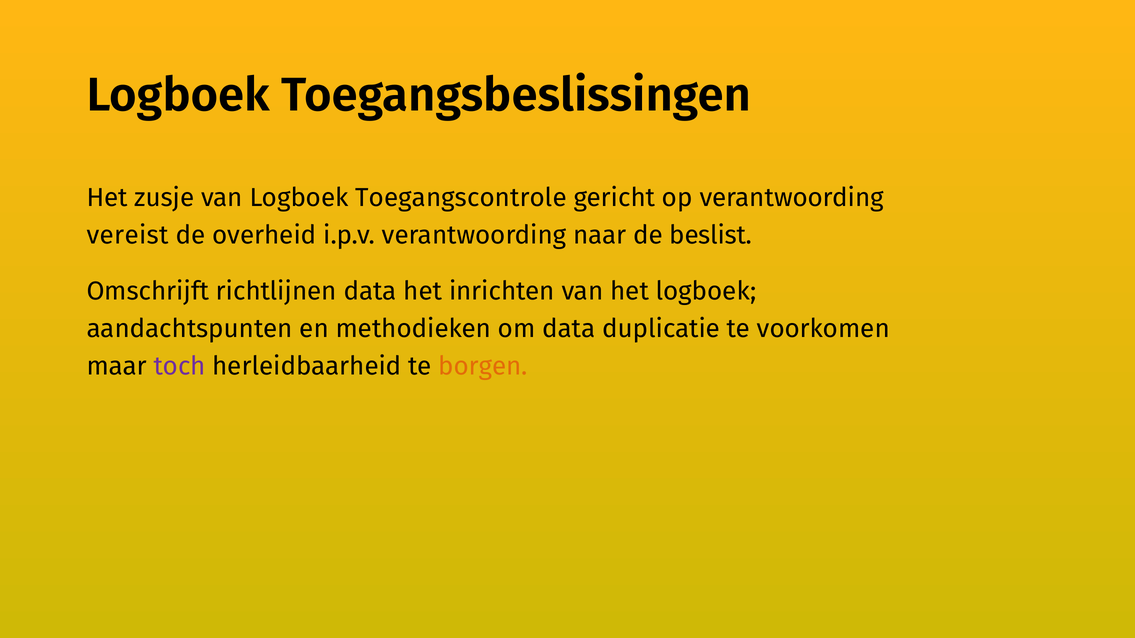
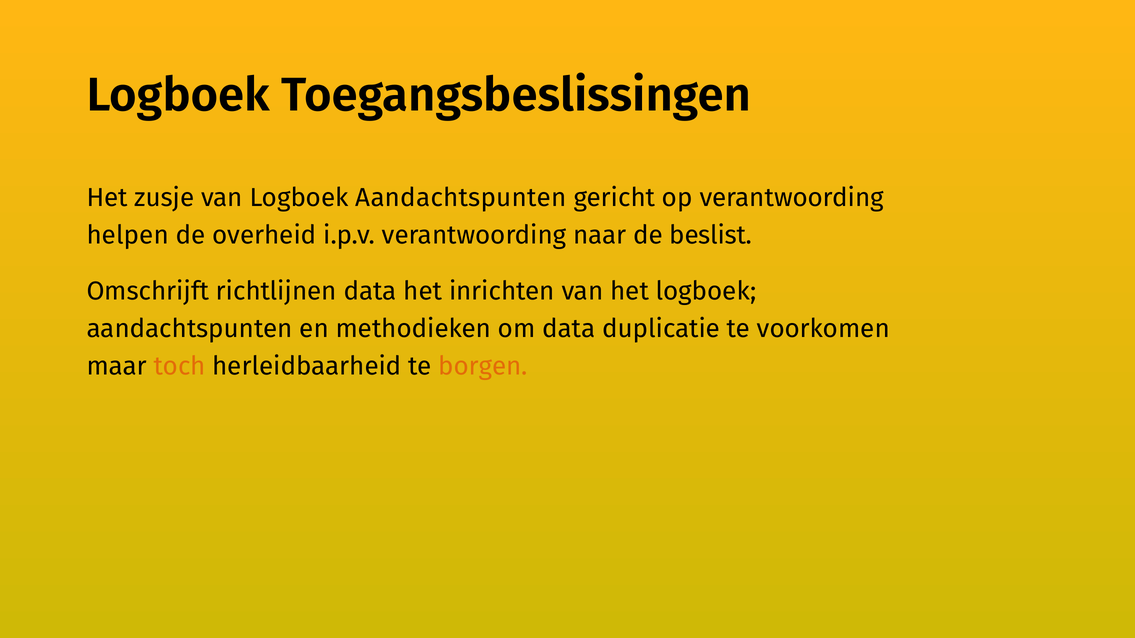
van Logboek Toegangscontrole: Toegangscontrole -> Aandachtspunten (461, 198)
vereist: vereist -> helpen (128, 235)
toch colour: purple -> orange (180, 366)
